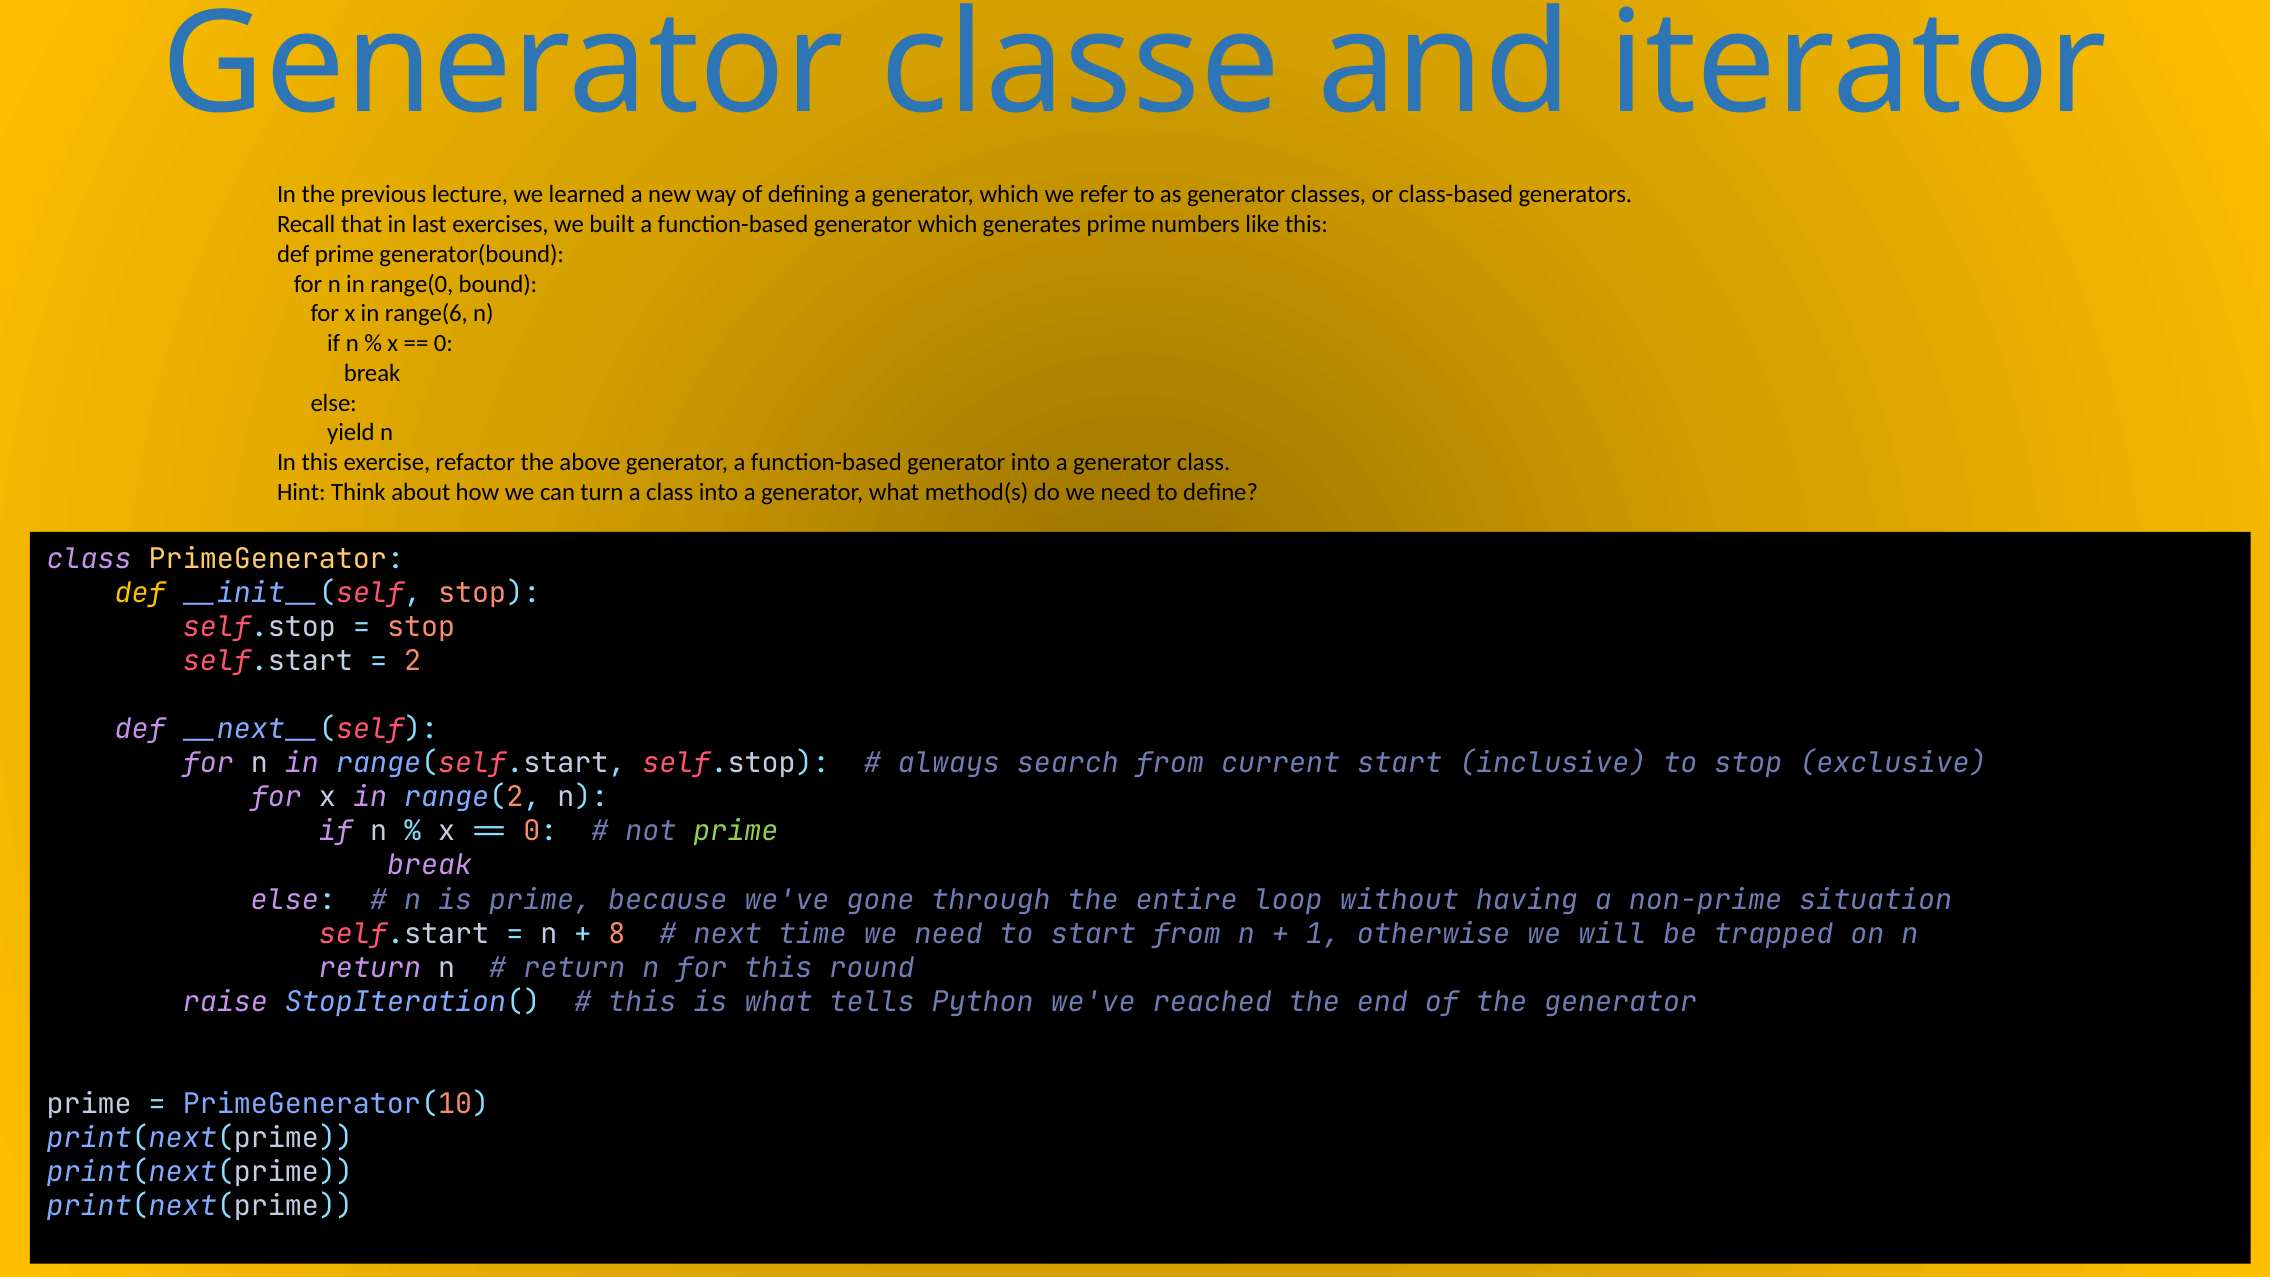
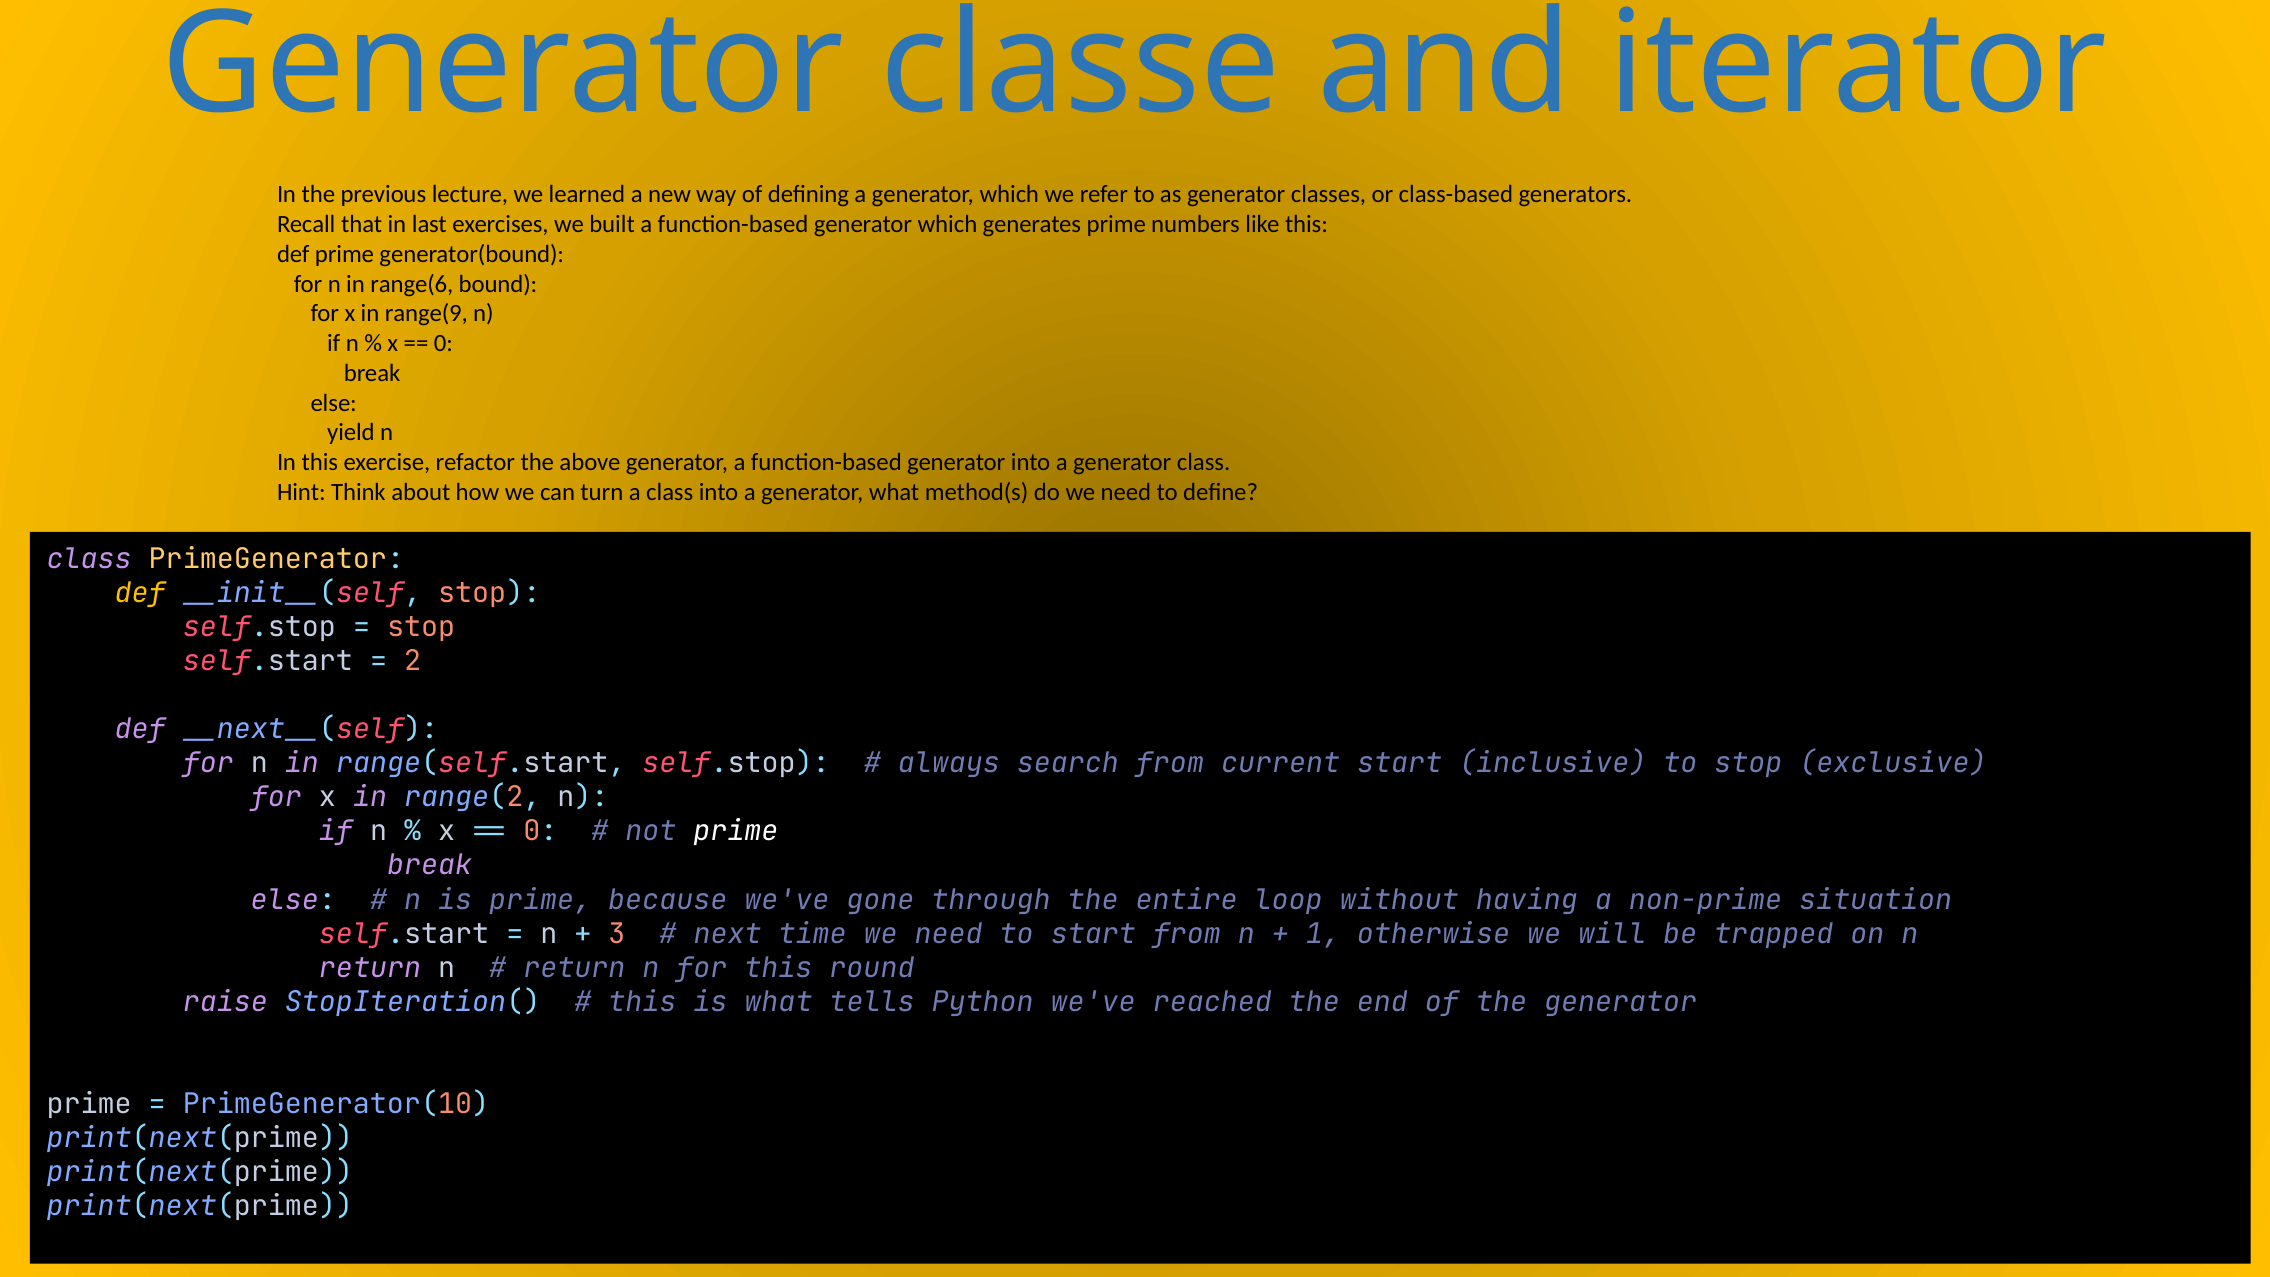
range(0: range(0 -> range(6 (412, 284)
range(6: range(6 -> range(9 (426, 314)
prime colour: light green -> white (736, 831)
8: 8 -> 3 (617, 934)
